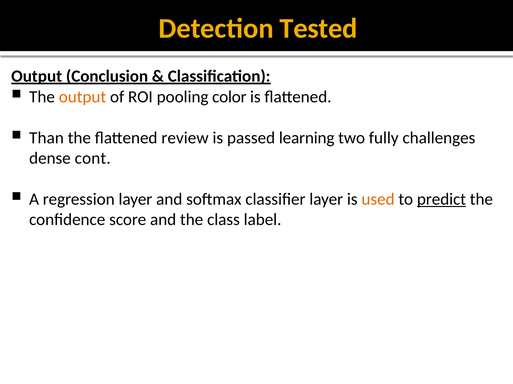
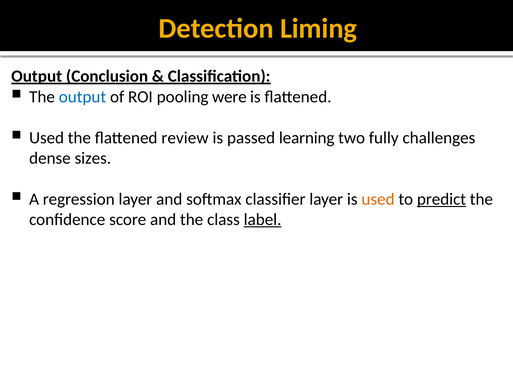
Tested: Tested -> Liming (318, 28)
output colour: orange -> blue (82, 97)
color: color -> were (229, 97)
Than: Than -> Used (47, 138)
cont: cont -> sizes (93, 159)
label underline: none -> present (263, 220)
